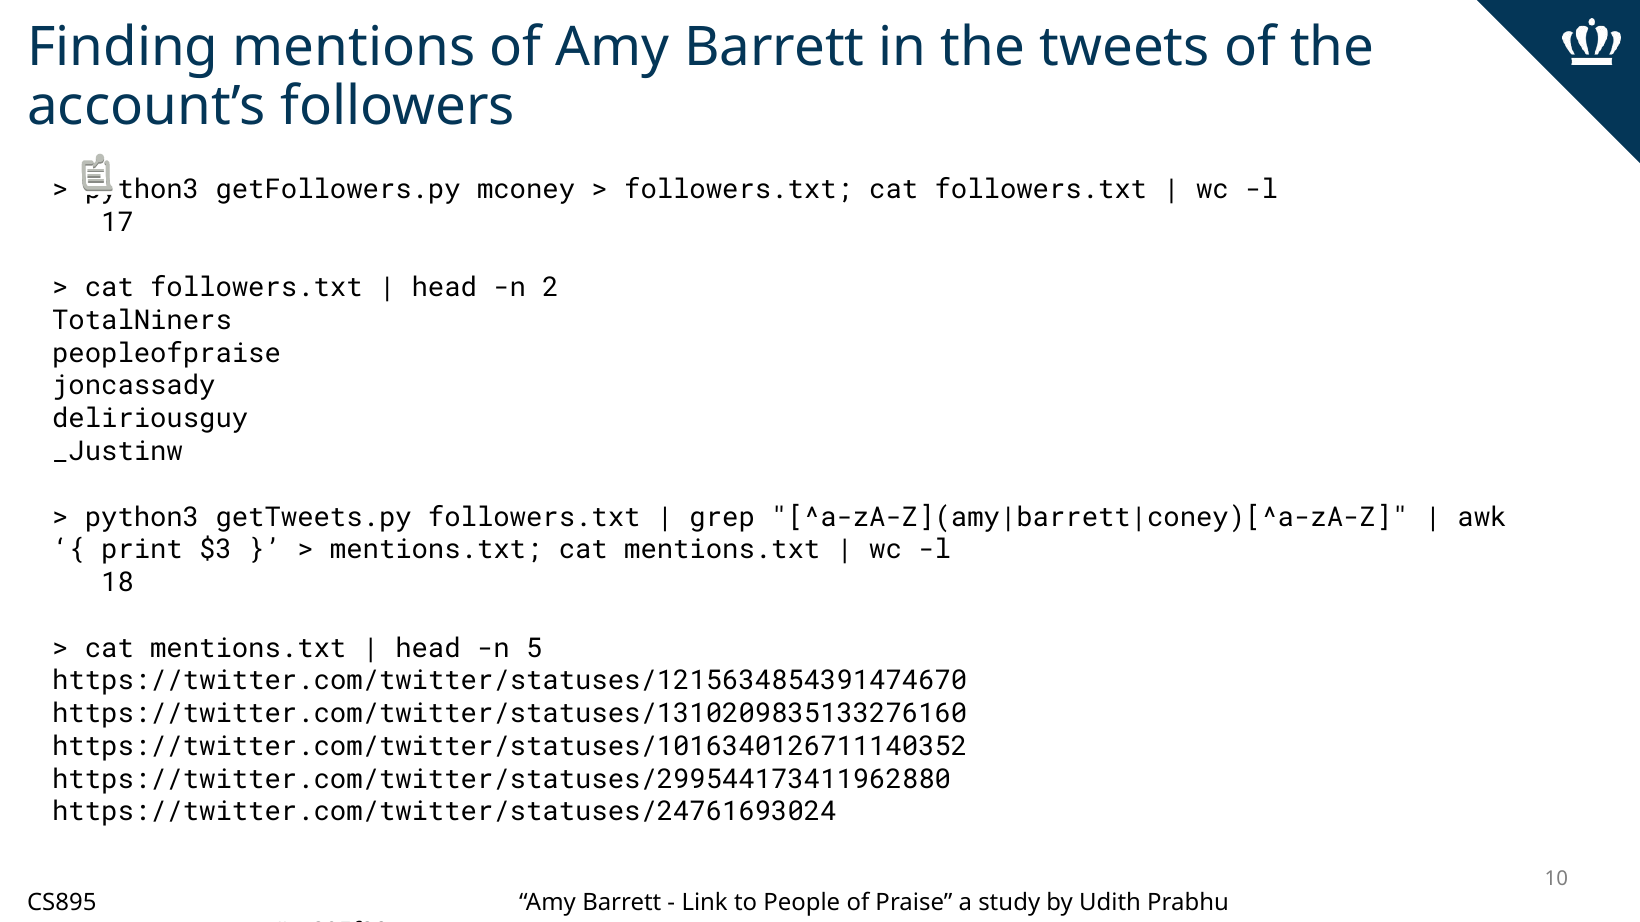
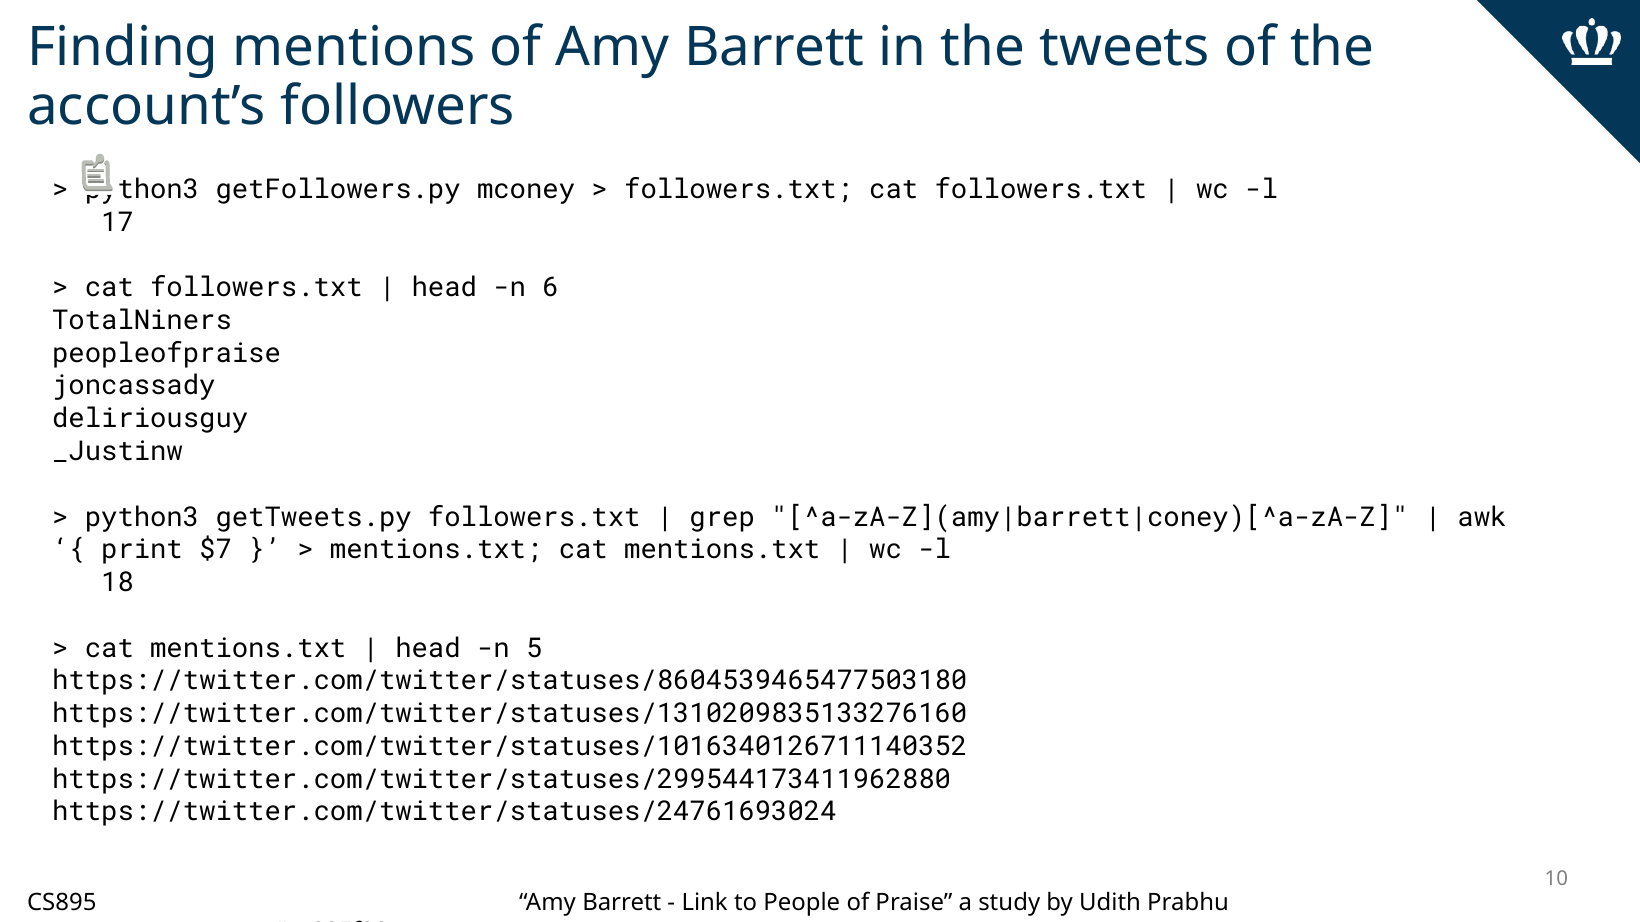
2: 2 -> 6 (551, 288)
$3: $3 -> $7 (216, 550)
https://twitter.com/twitter/statuses/1215634854391474670: https://twitter.com/twitter/statuses/1215634854391474670 -> https://twitter.com/twitter/statuses/8604539465477503180 (510, 681)
